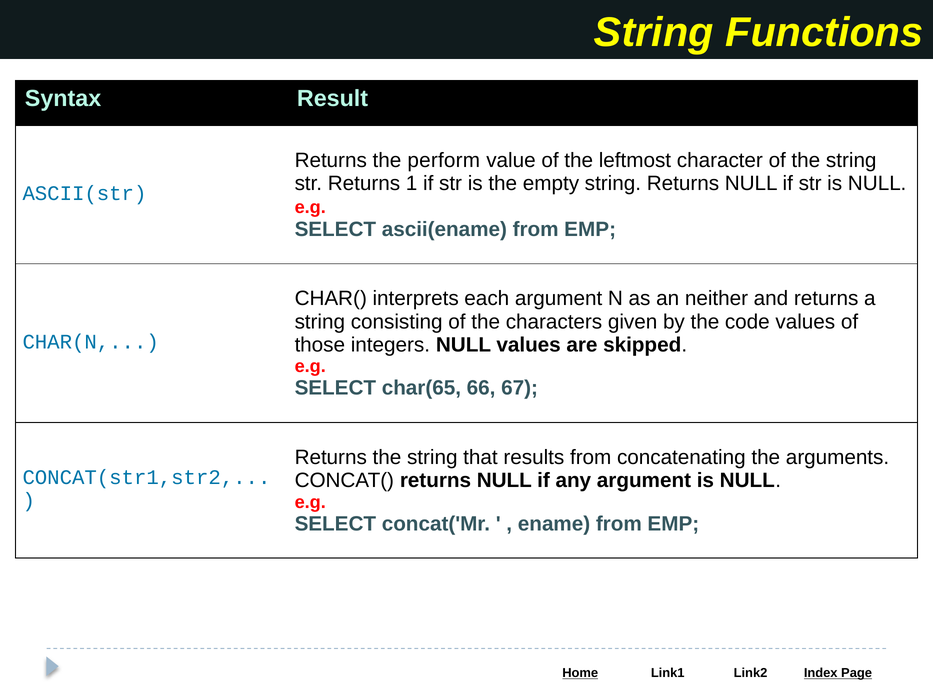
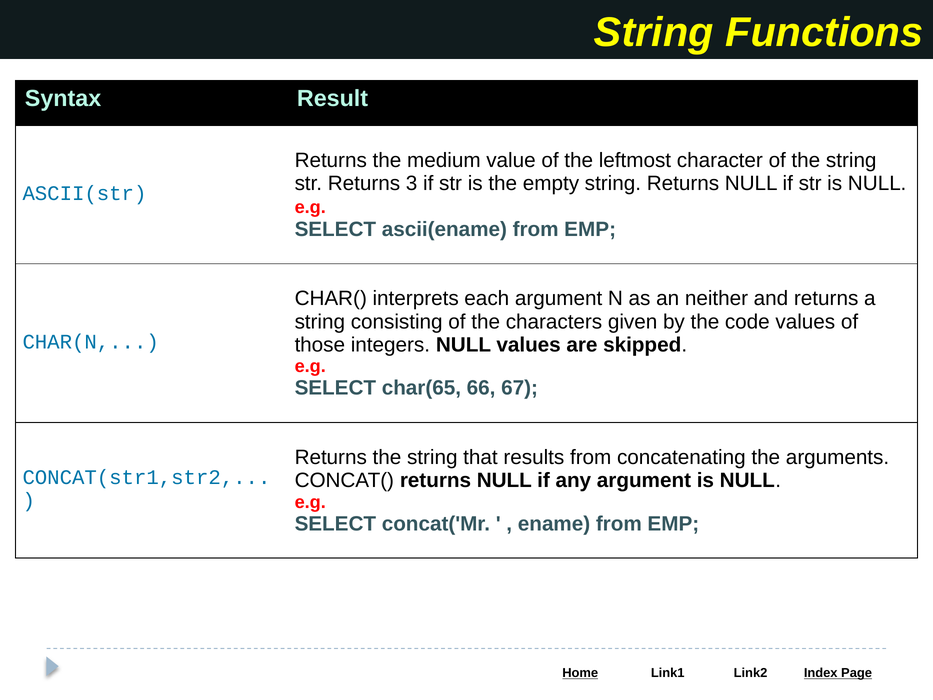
perform: perform -> medium (444, 160)
1: 1 -> 3 (412, 183)
